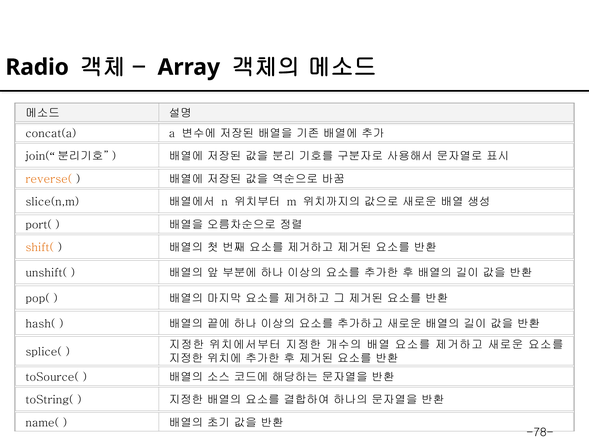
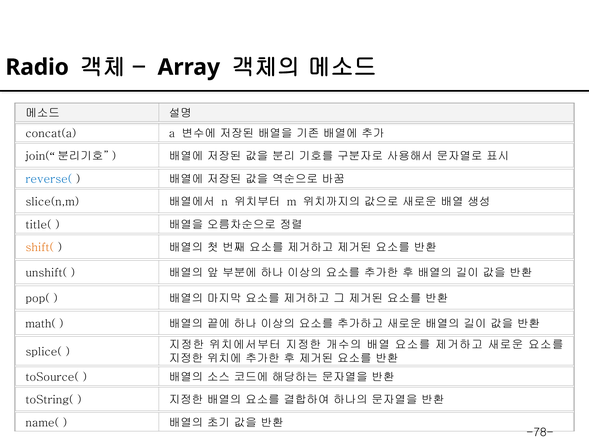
reverse( colour: orange -> blue (49, 179)
port(: port( -> title( (38, 225)
hash(: hash( -> math( (40, 324)
